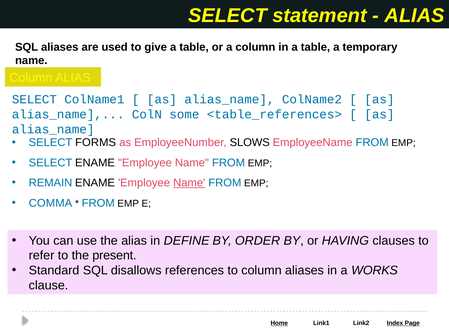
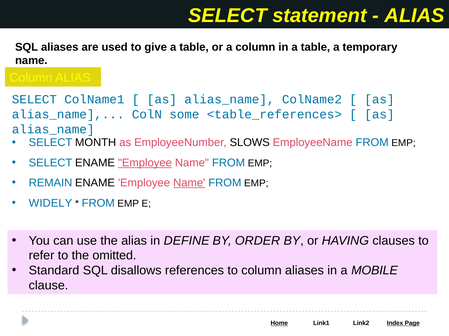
FORMS: FORMS -> MONTH (96, 143)
Employee underline: none -> present (145, 163)
COMMA: COMMA -> WIDELY (50, 204)
present: present -> omitted (114, 256)
WORKS: WORKS -> MOBILE (375, 271)
